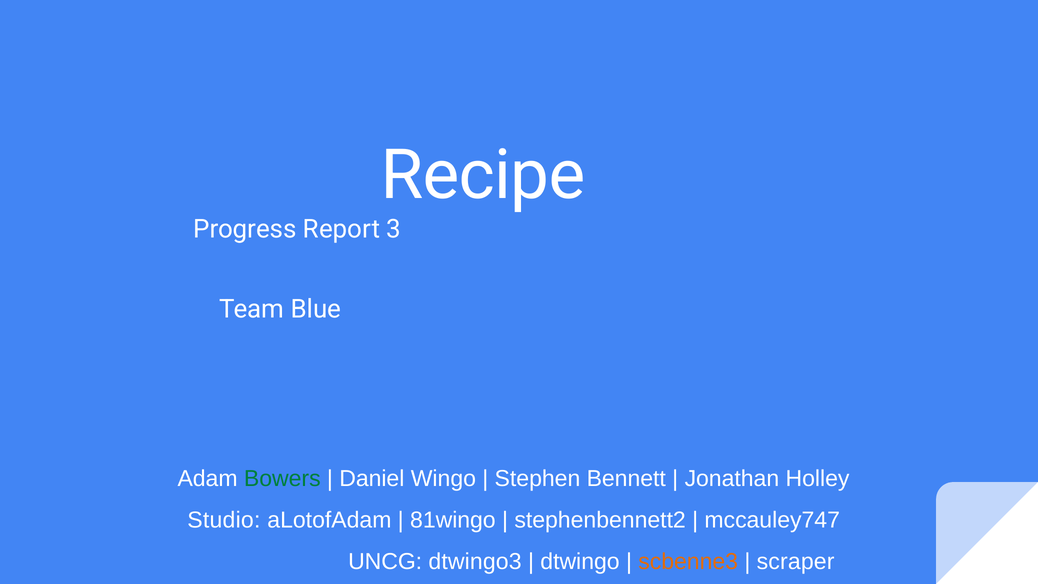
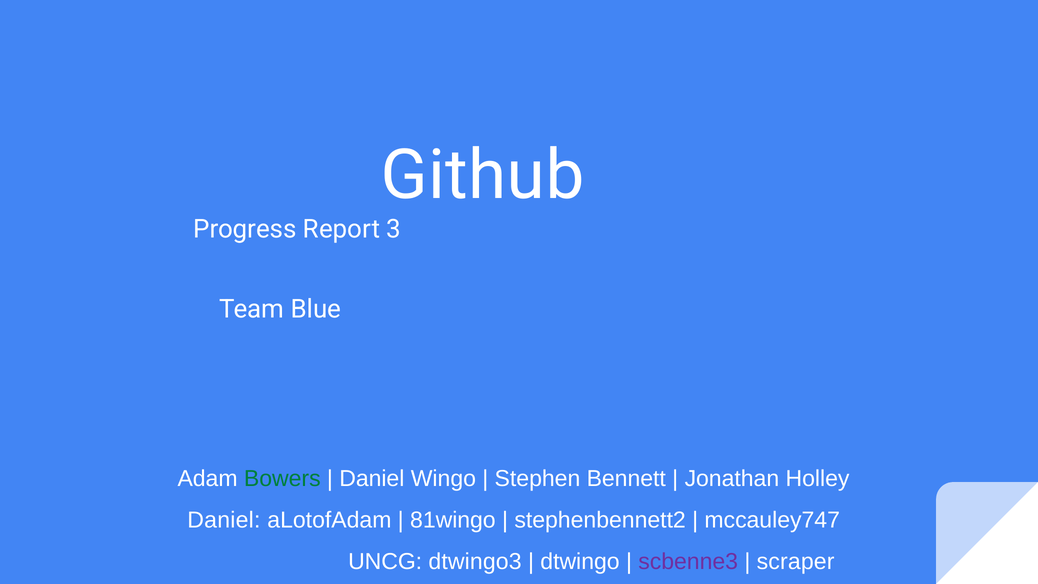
Recipe: Recipe -> Github (482, 175)
Studio: Studio -> Daniel (224, 520)
scbenne3 colour: orange -> purple (688, 562)
